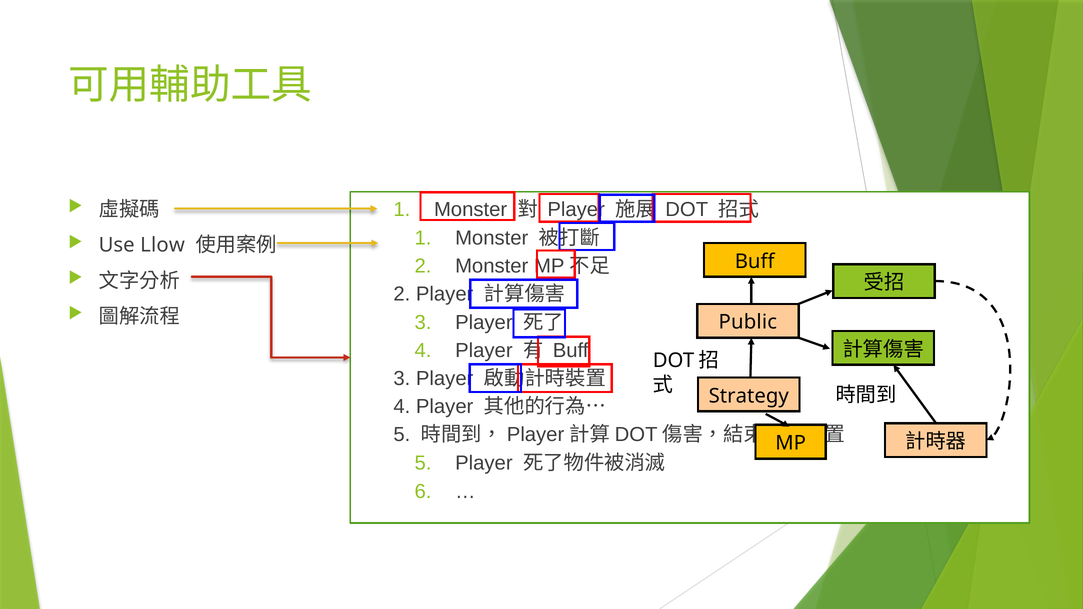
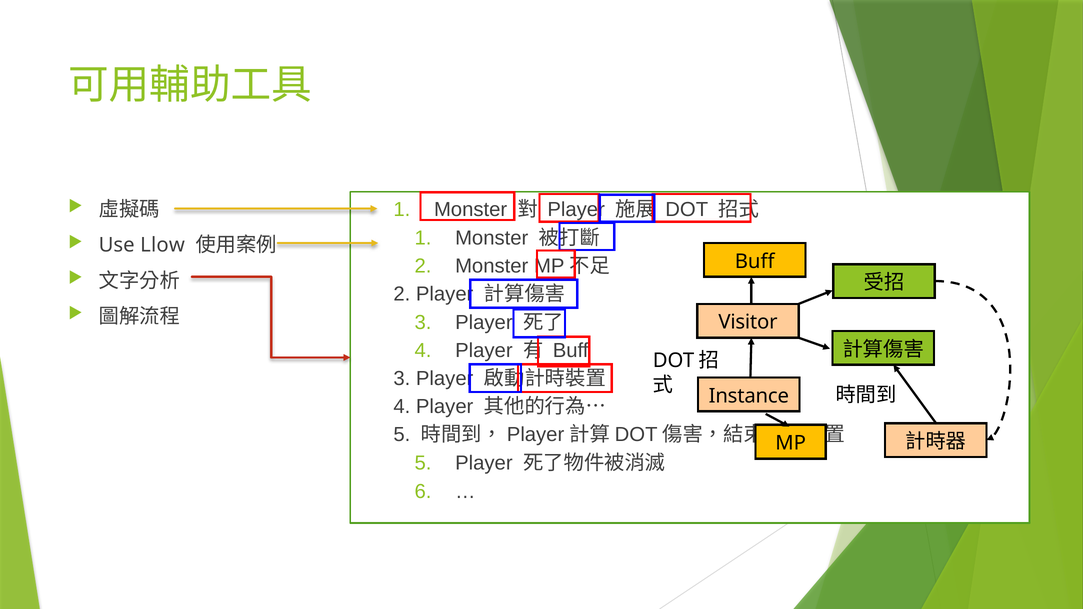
Public: Public -> Visitor (748, 322)
Strategy: Strategy -> Instance (749, 396)
